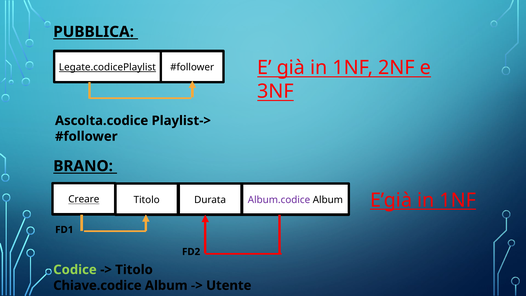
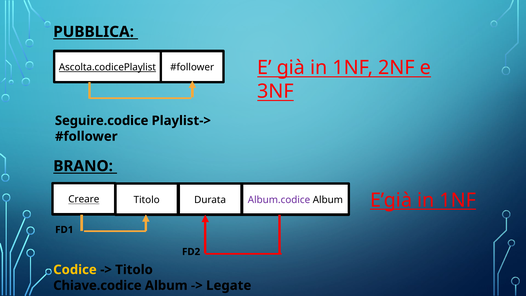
Legate.codicePlaylist: Legate.codicePlaylist -> Ascolta.codicePlaylist (107, 67)
Ascolta.codice: Ascolta.codice -> Seguire.codice (102, 121)
Codice colour: light green -> yellow (75, 270)
Utente: Utente -> Legate (229, 285)
